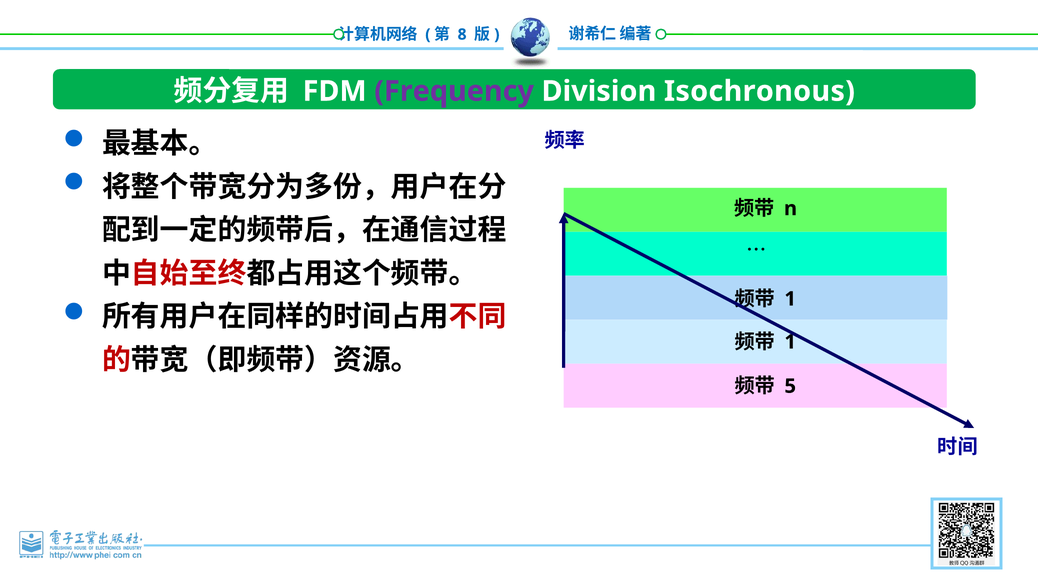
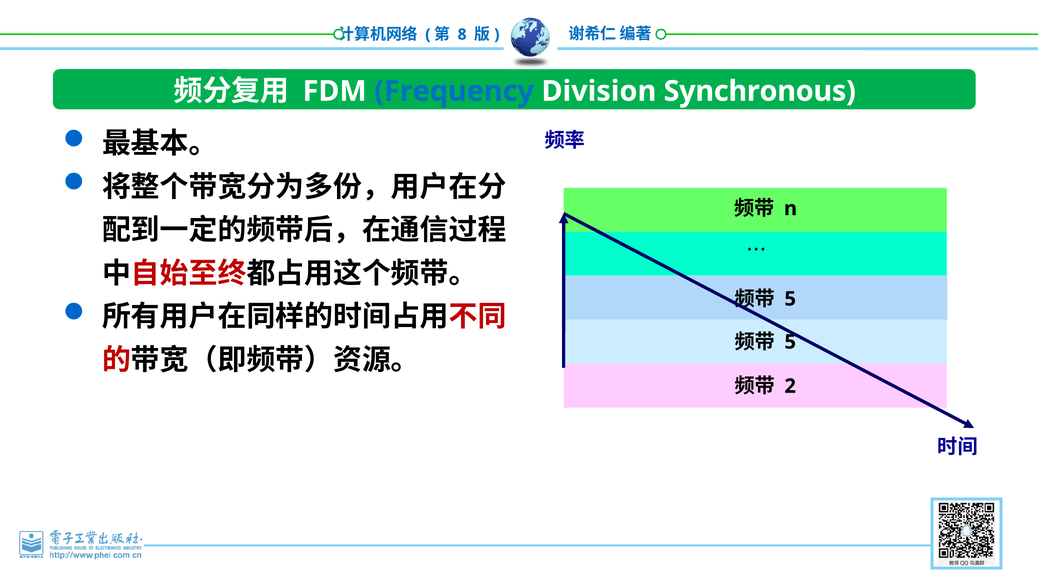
Frequency colour: purple -> blue (454, 91)
Isochronous: Isochronous -> Synchronous (760, 91)
1: 1 -> 5 (790, 299)
1: 1 -> 5 (790, 342)
5: 5 -> 2 (790, 386)
